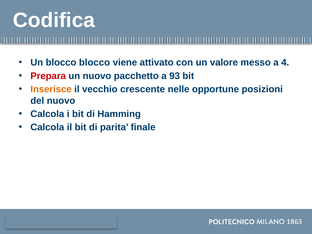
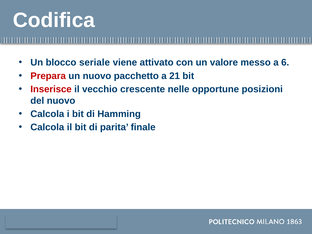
blocco blocco: blocco -> seriale (95, 63)
4: 4 -> 6 (285, 63)
93: 93 -> 21 (175, 76)
Inserisce colour: orange -> red (51, 89)
